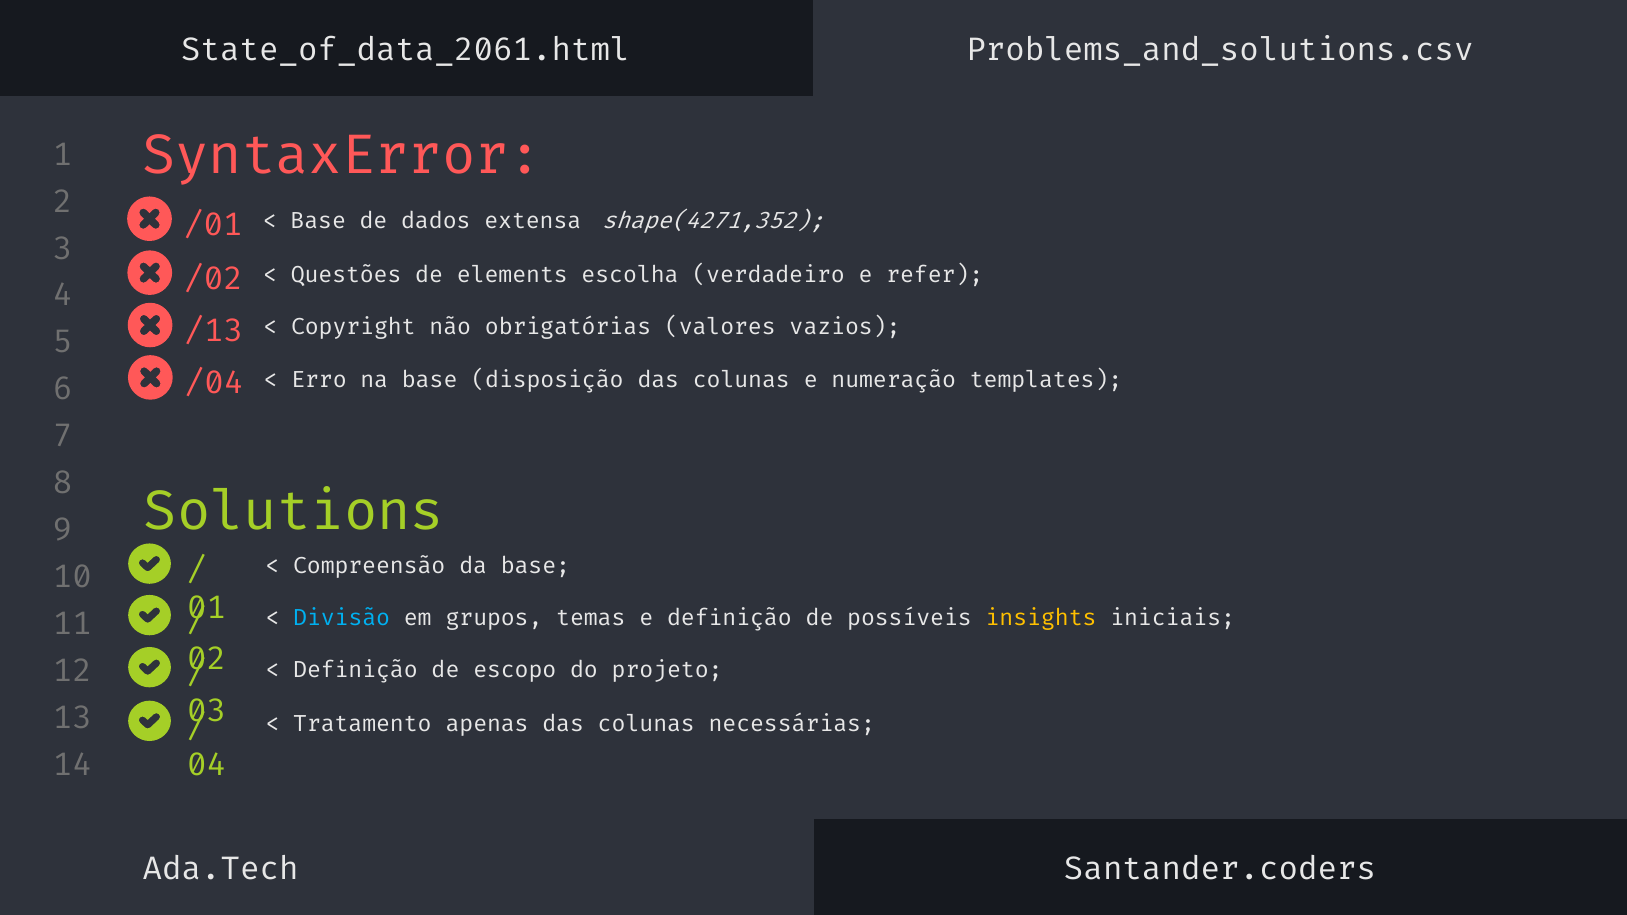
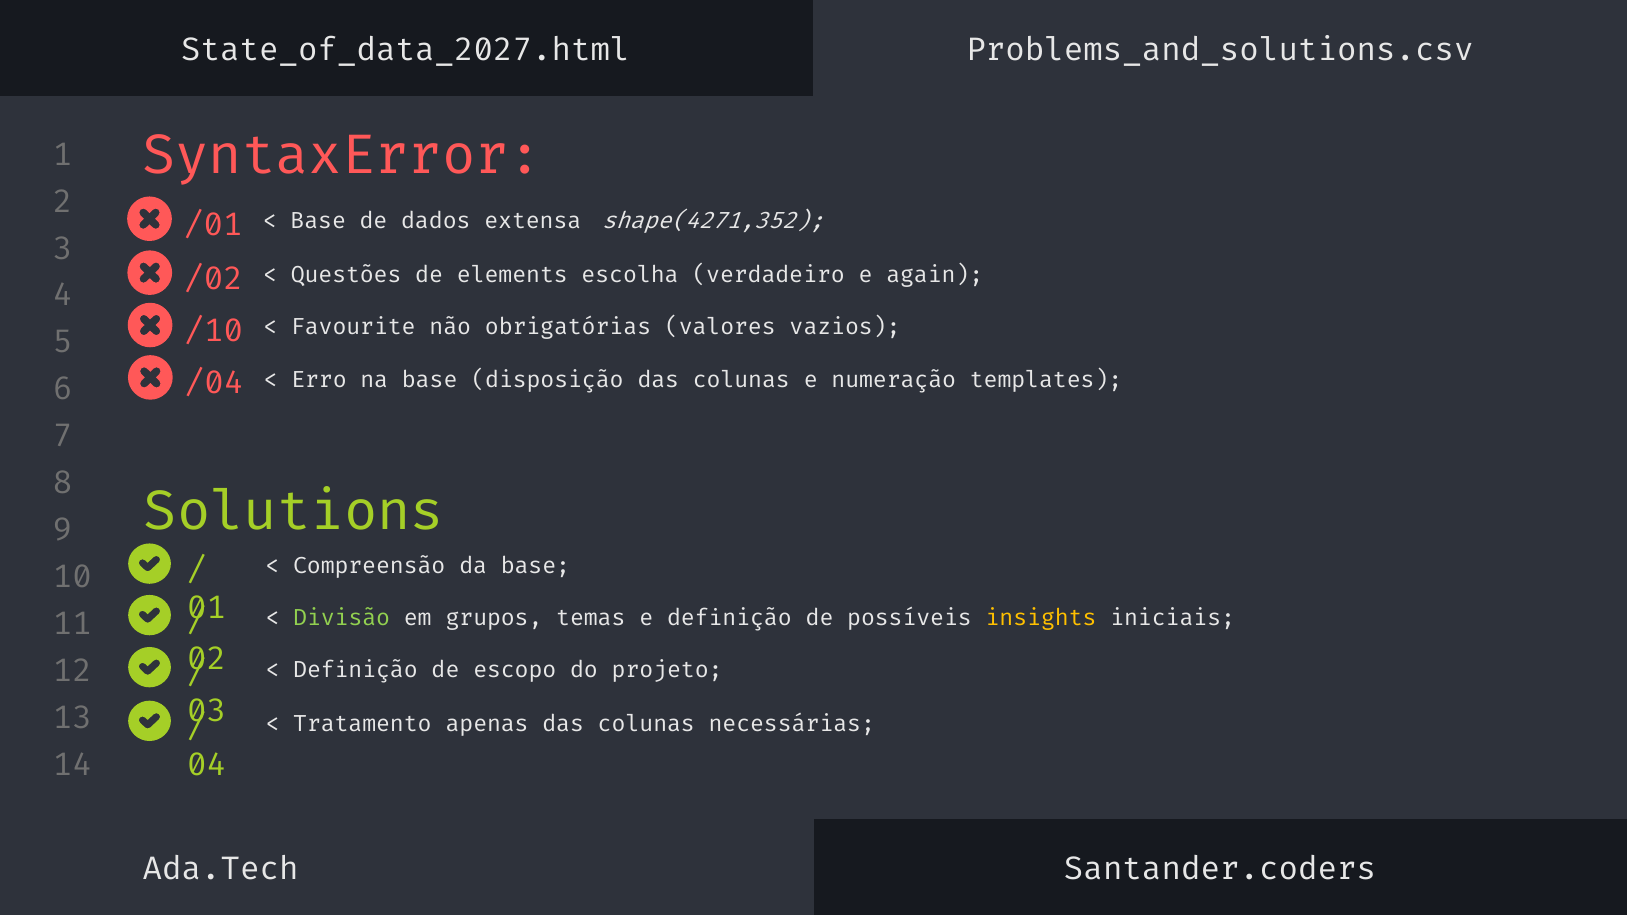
State_of_data_2061.html: State_of_data_2061.html -> State_of_data_2027.html (405, 50)
refer: refer -> again (935, 275)
Copyright: Copyright -> Favourite (353, 327)
/13: /13 -> /10 (214, 331)
Divisão colour: light blue -> light green (342, 618)
